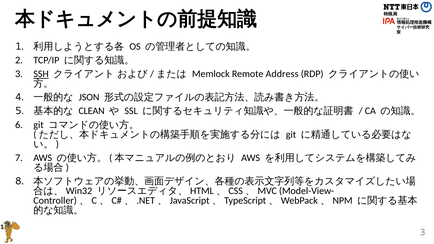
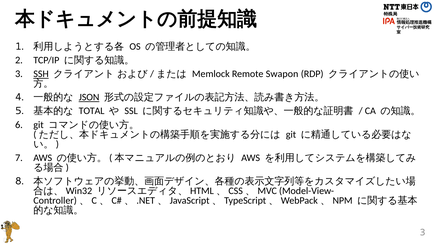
Address: Address -> Swapon (282, 74)
JSON underline: none -> present (89, 97)
CLEAN: CLEAN -> TOTAL (92, 111)
